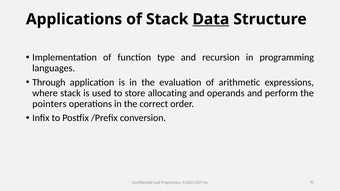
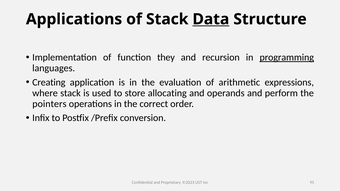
type: type -> they (166, 57)
programming underline: none -> present (287, 57)
Through: Through -> Creating (49, 82)
